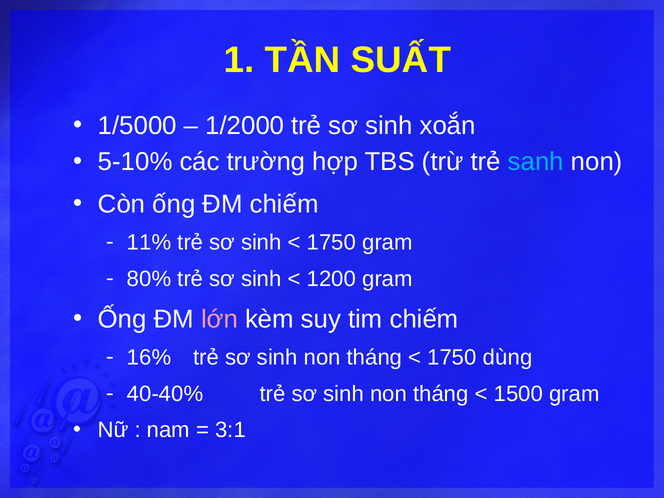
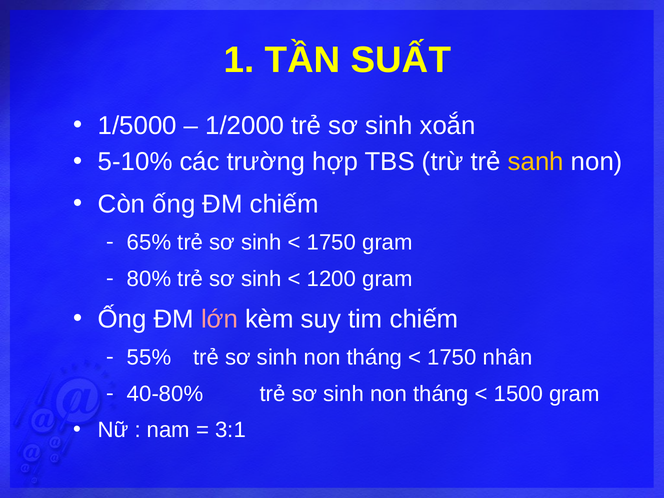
sanh colour: light blue -> yellow (536, 162)
11%: 11% -> 65% (149, 243)
16%: 16% -> 55% (149, 358)
dùng: dùng -> nhân (508, 358)
40-40%: 40-40% -> 40-80% (165, 394)
